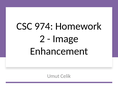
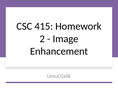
974: 974 -> 415 (44, 26)
